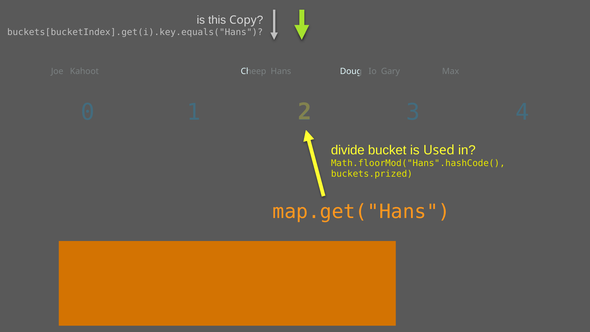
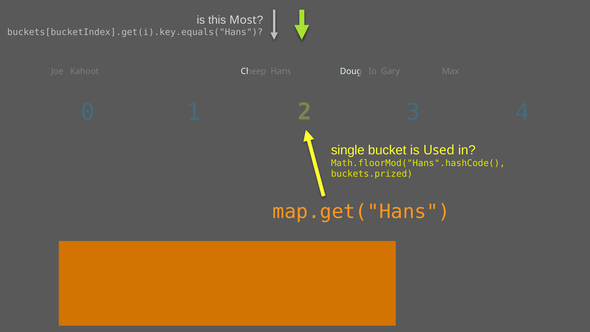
Copy: Copy -> Most (243, 20)
divide: divide -> single (348, 150)
